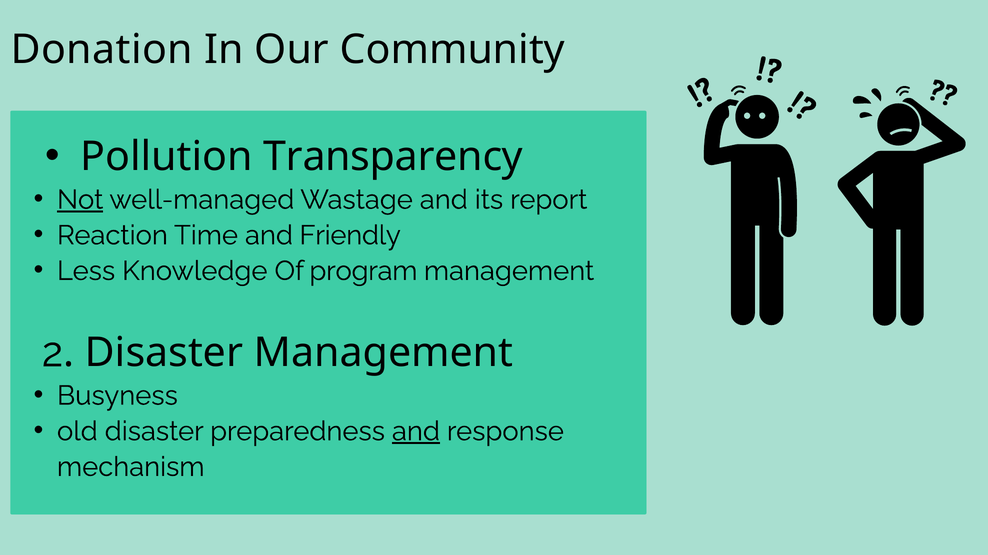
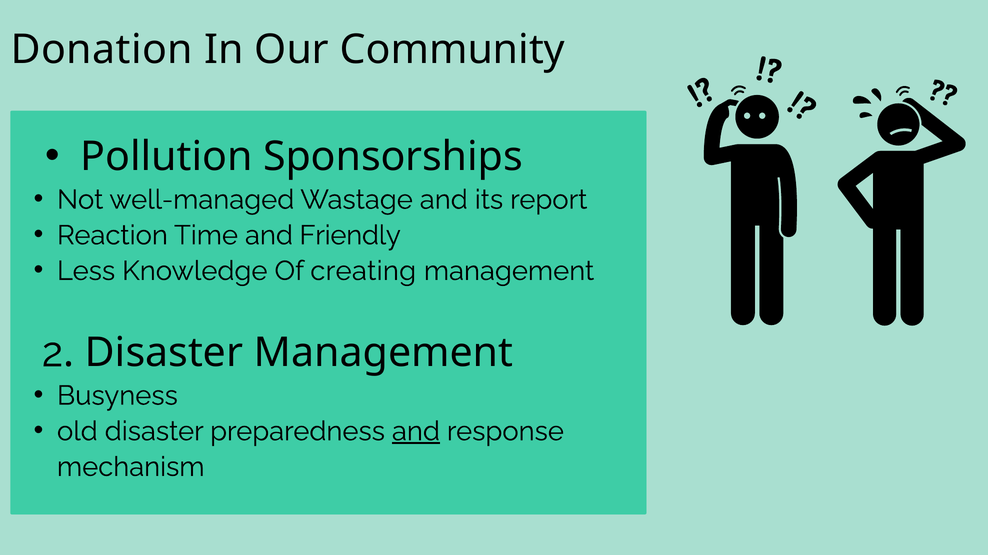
Transparency: Transparency -> Sponsorships (393, 157)
Not underline: present -> none (80, 200)
program: program -> creating (363, 271)
